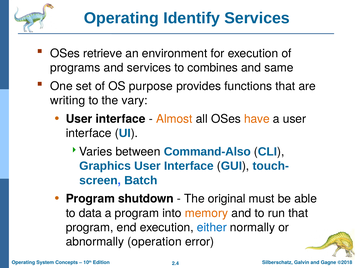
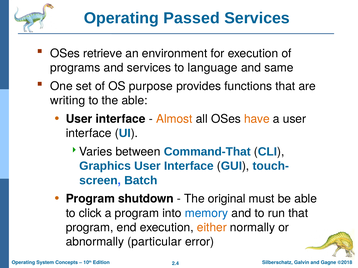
Identify: Identify -> Passed (192, 18)
combines: combines -> language (213, 68)
the vary: vary -> able (135, 101)
Command-Also: Command-Also -> Command-That (207, 152)
data: data -> click (90, 213)
memory colour: orange -> blue (206, 213)
either colour: blue -> orange (212, 228)
operation: operation -> particular (154, 242)
